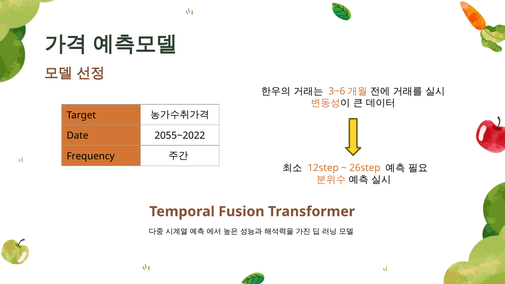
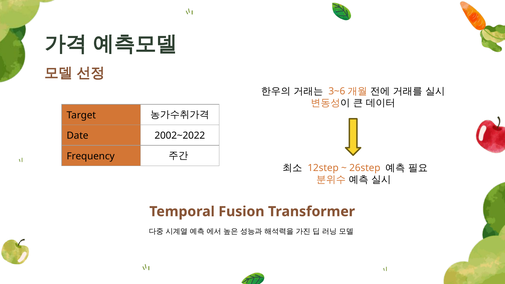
2055~2022: 2055~2022 -> 2002~2022 (180, 136)
